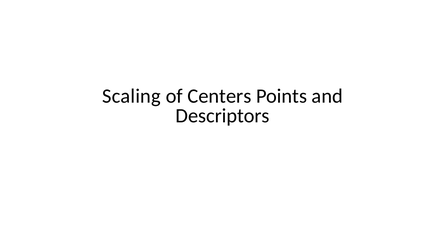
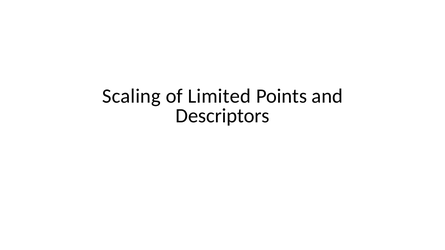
Centers: Centers -> Limited (219, 96)
